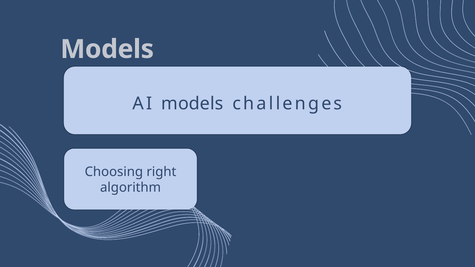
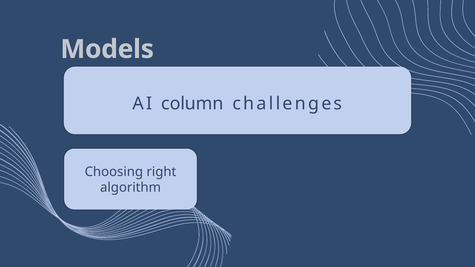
AI models: models -> column (192, 104)
